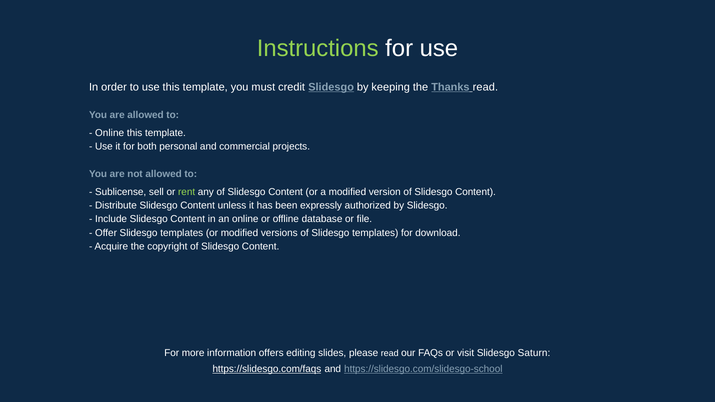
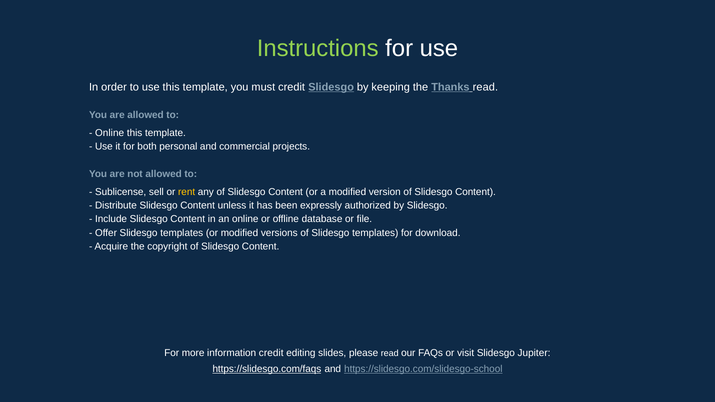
rent colour: light green -> yellow (187, 192)
information offers: offers -> credit (271, 353)
Saturn: Saturn -> Jupiter (534, 353)
